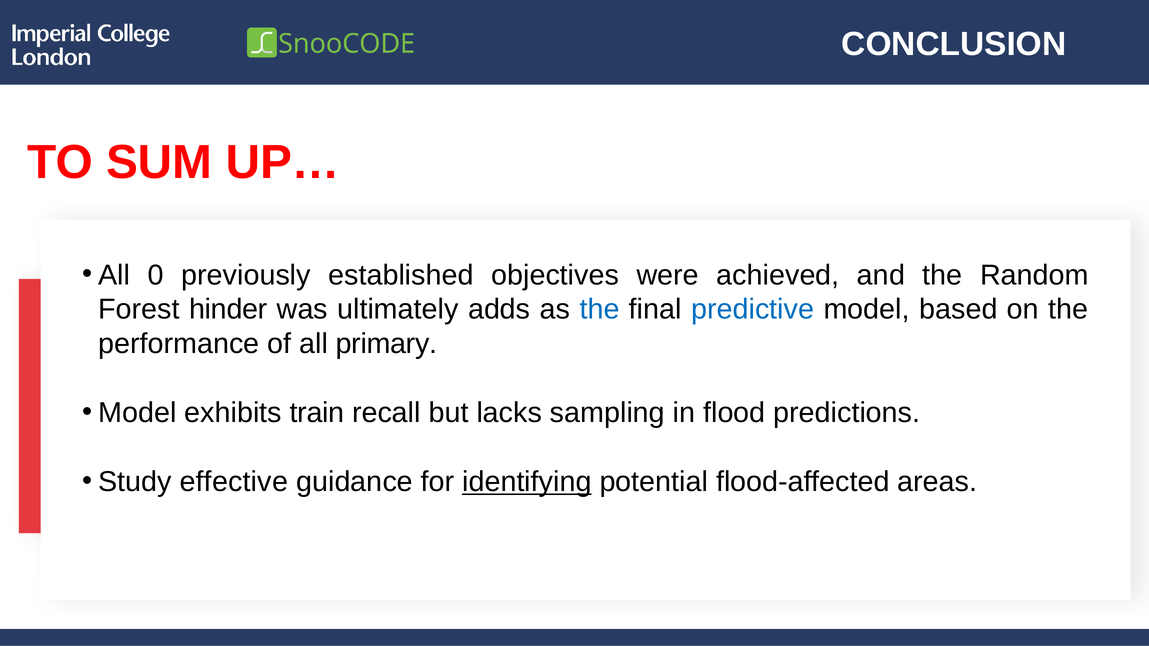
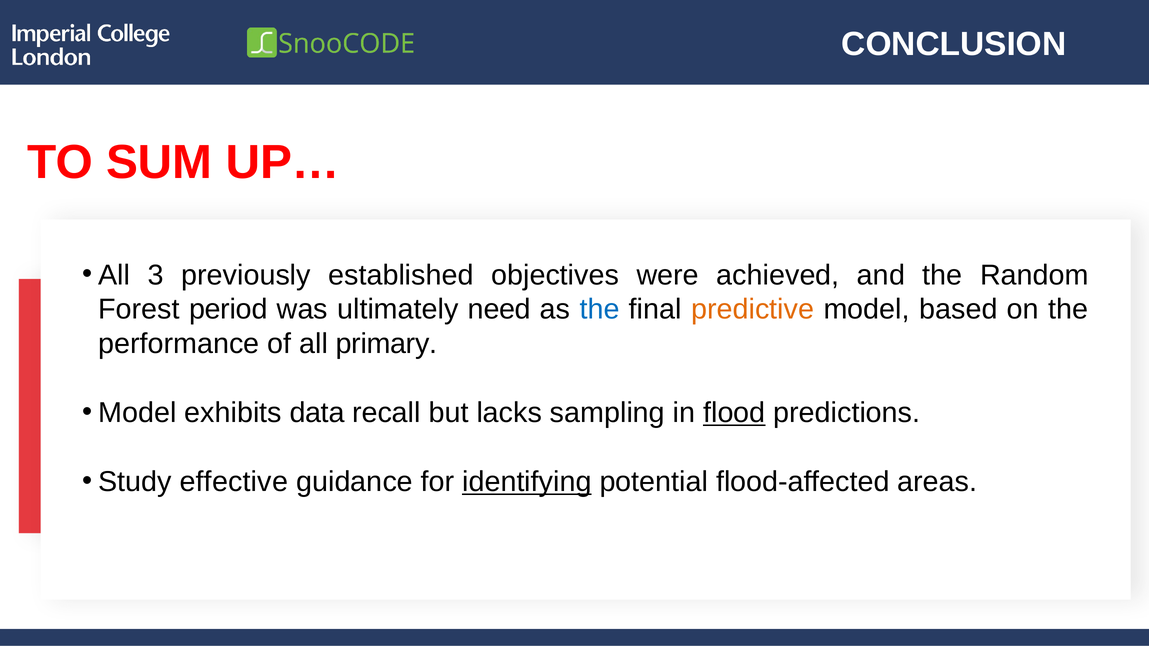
0: 0 -> 3 (156, 275)
hinder: hinder -> period (228, 310)
adds: adds -> need (499, 310)
predictive colour: blue -> orange (753, 310)
train: train -> data (317, 413)
flood underline: none -> present (734, 413)
